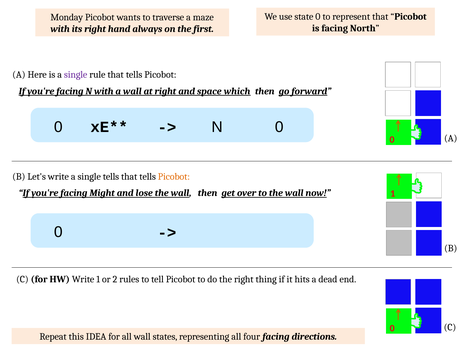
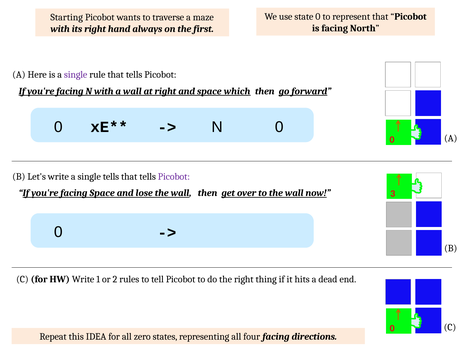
Monday: Monday -> Starting (67, 17)
Picobot colour: orange -> purple (174, 177)
facing Might: Might -> Space (102, 193)
now 1: 1 -> 3 (393, 194)
all wall: wall -> zero (142, 337)
